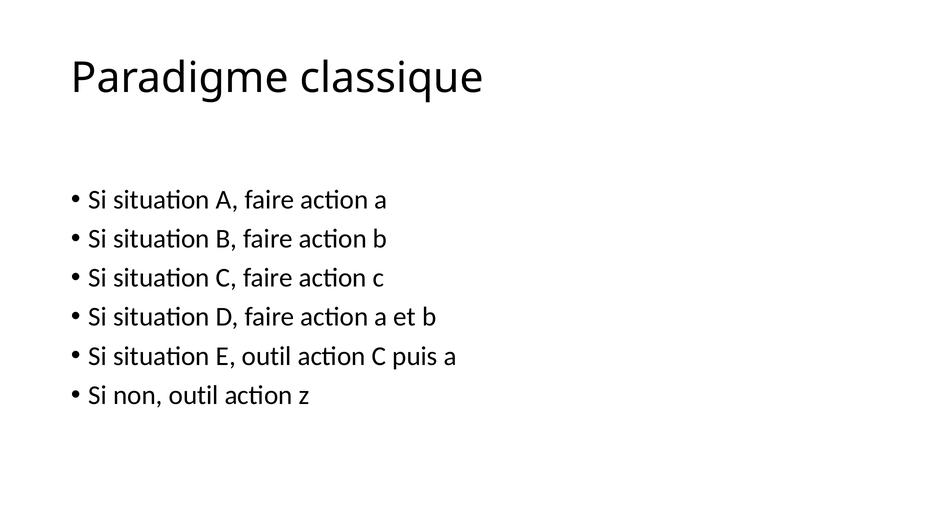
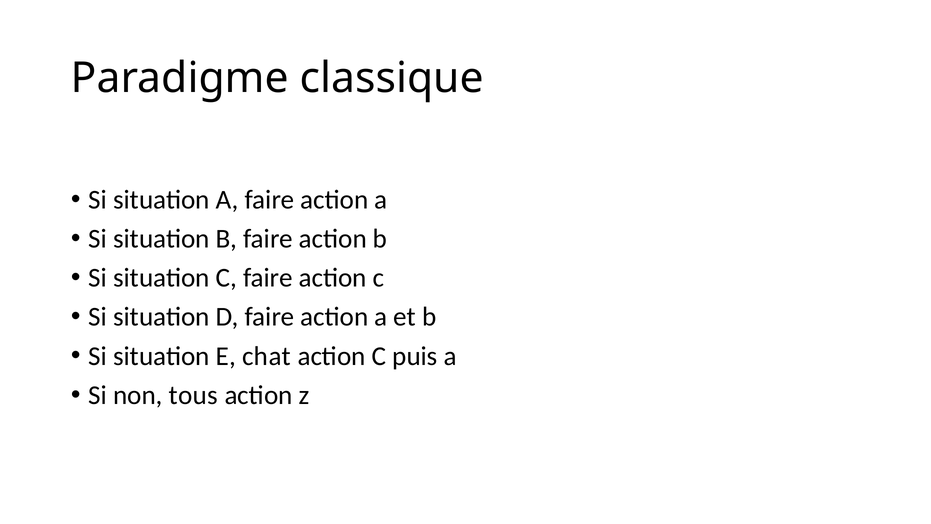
E outil: outil -> chat (267, 356)
non outil: outil -> tous (193, 395)
